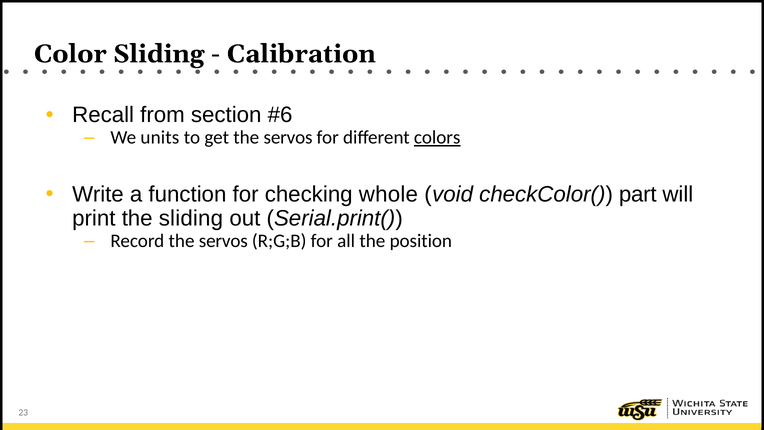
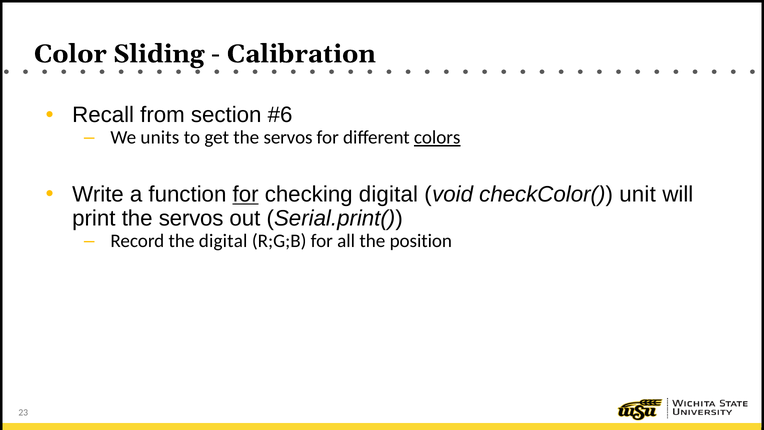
for underline: none -> present (246, 194)
checking whole: whole -> digital (388, 194)
part: part -> unit (638, 194)
print the sliding: sliding -> servos (191, 218)
Record the servos: servos -> digital (223, 241)
